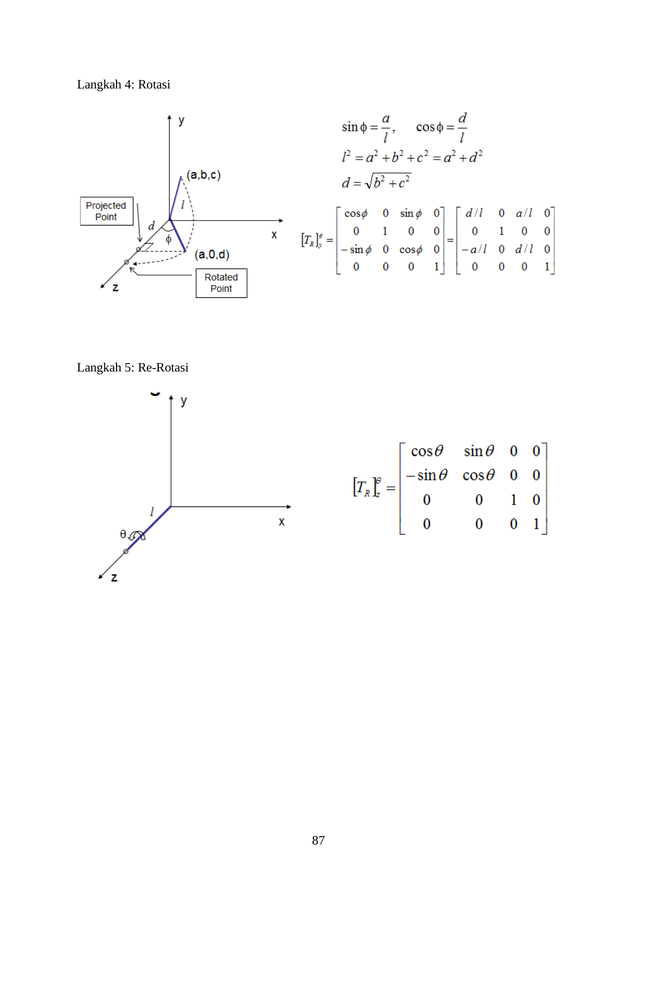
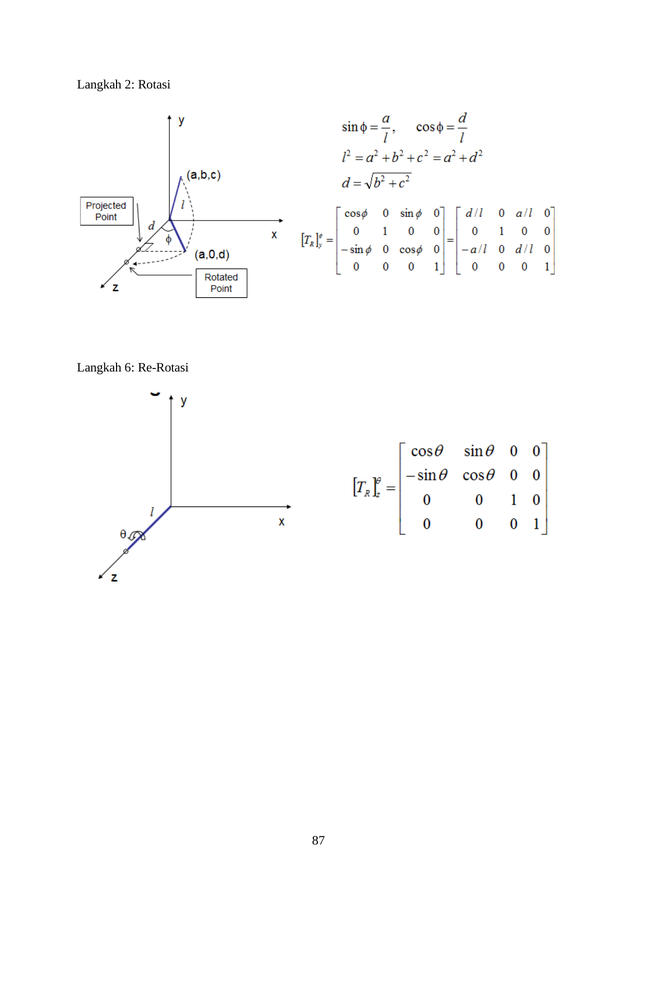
4: 4 -> 2 (130, 85)
5: 5 -> 6 (130, 367)
